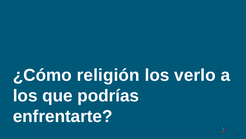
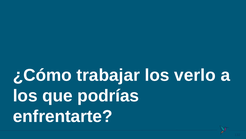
religión: religión -> trabajar (108, 75)
